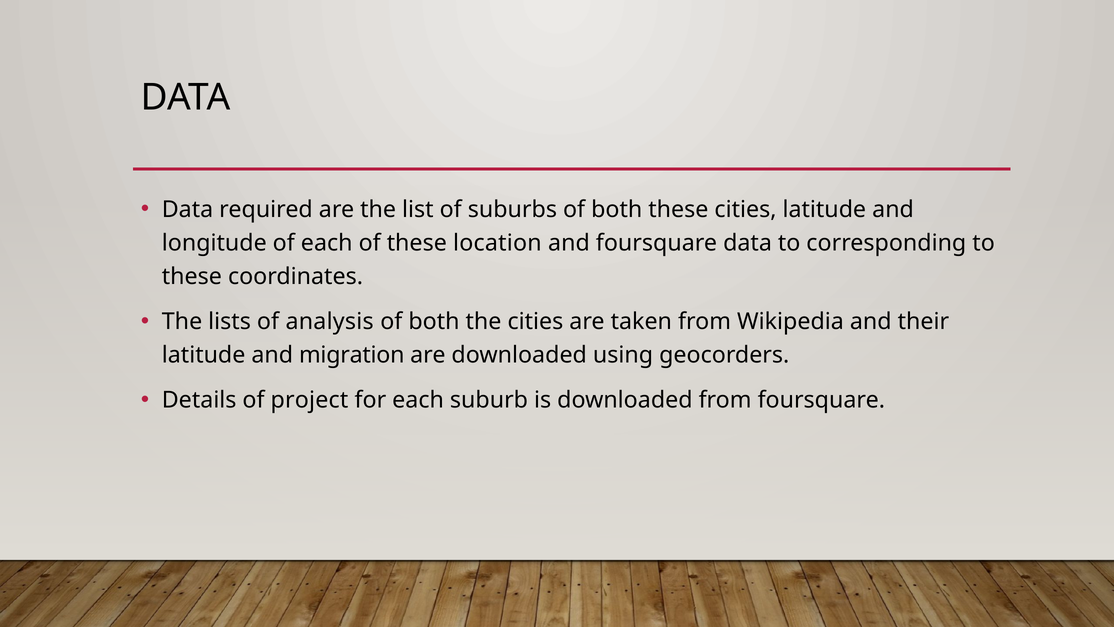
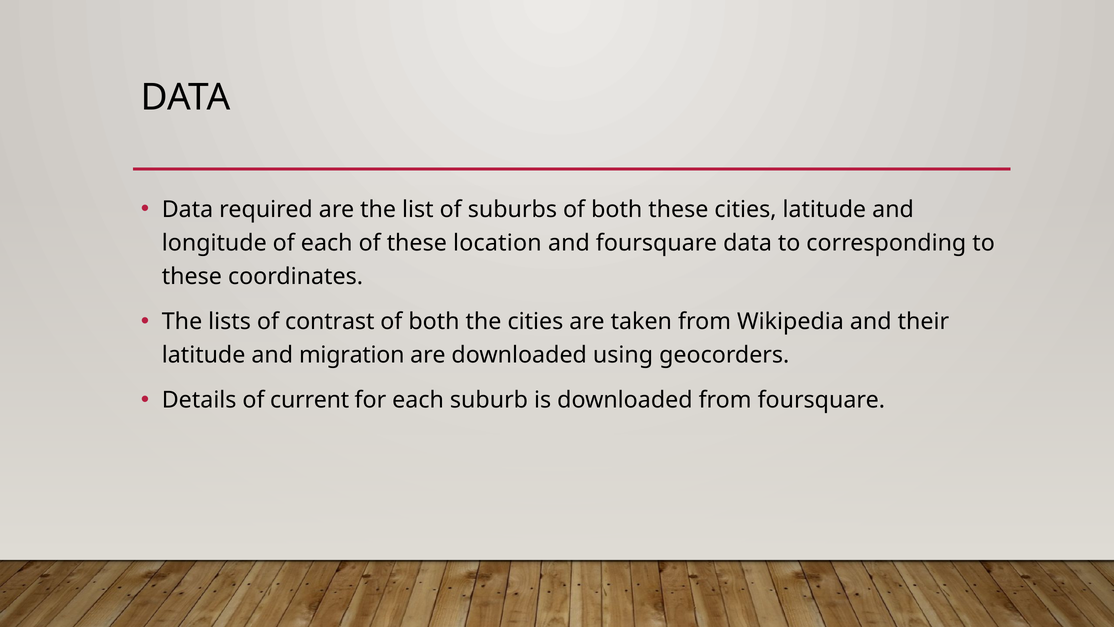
analysis: analysis -> contrast (330, 321)
project: project -> current (310, 400)
